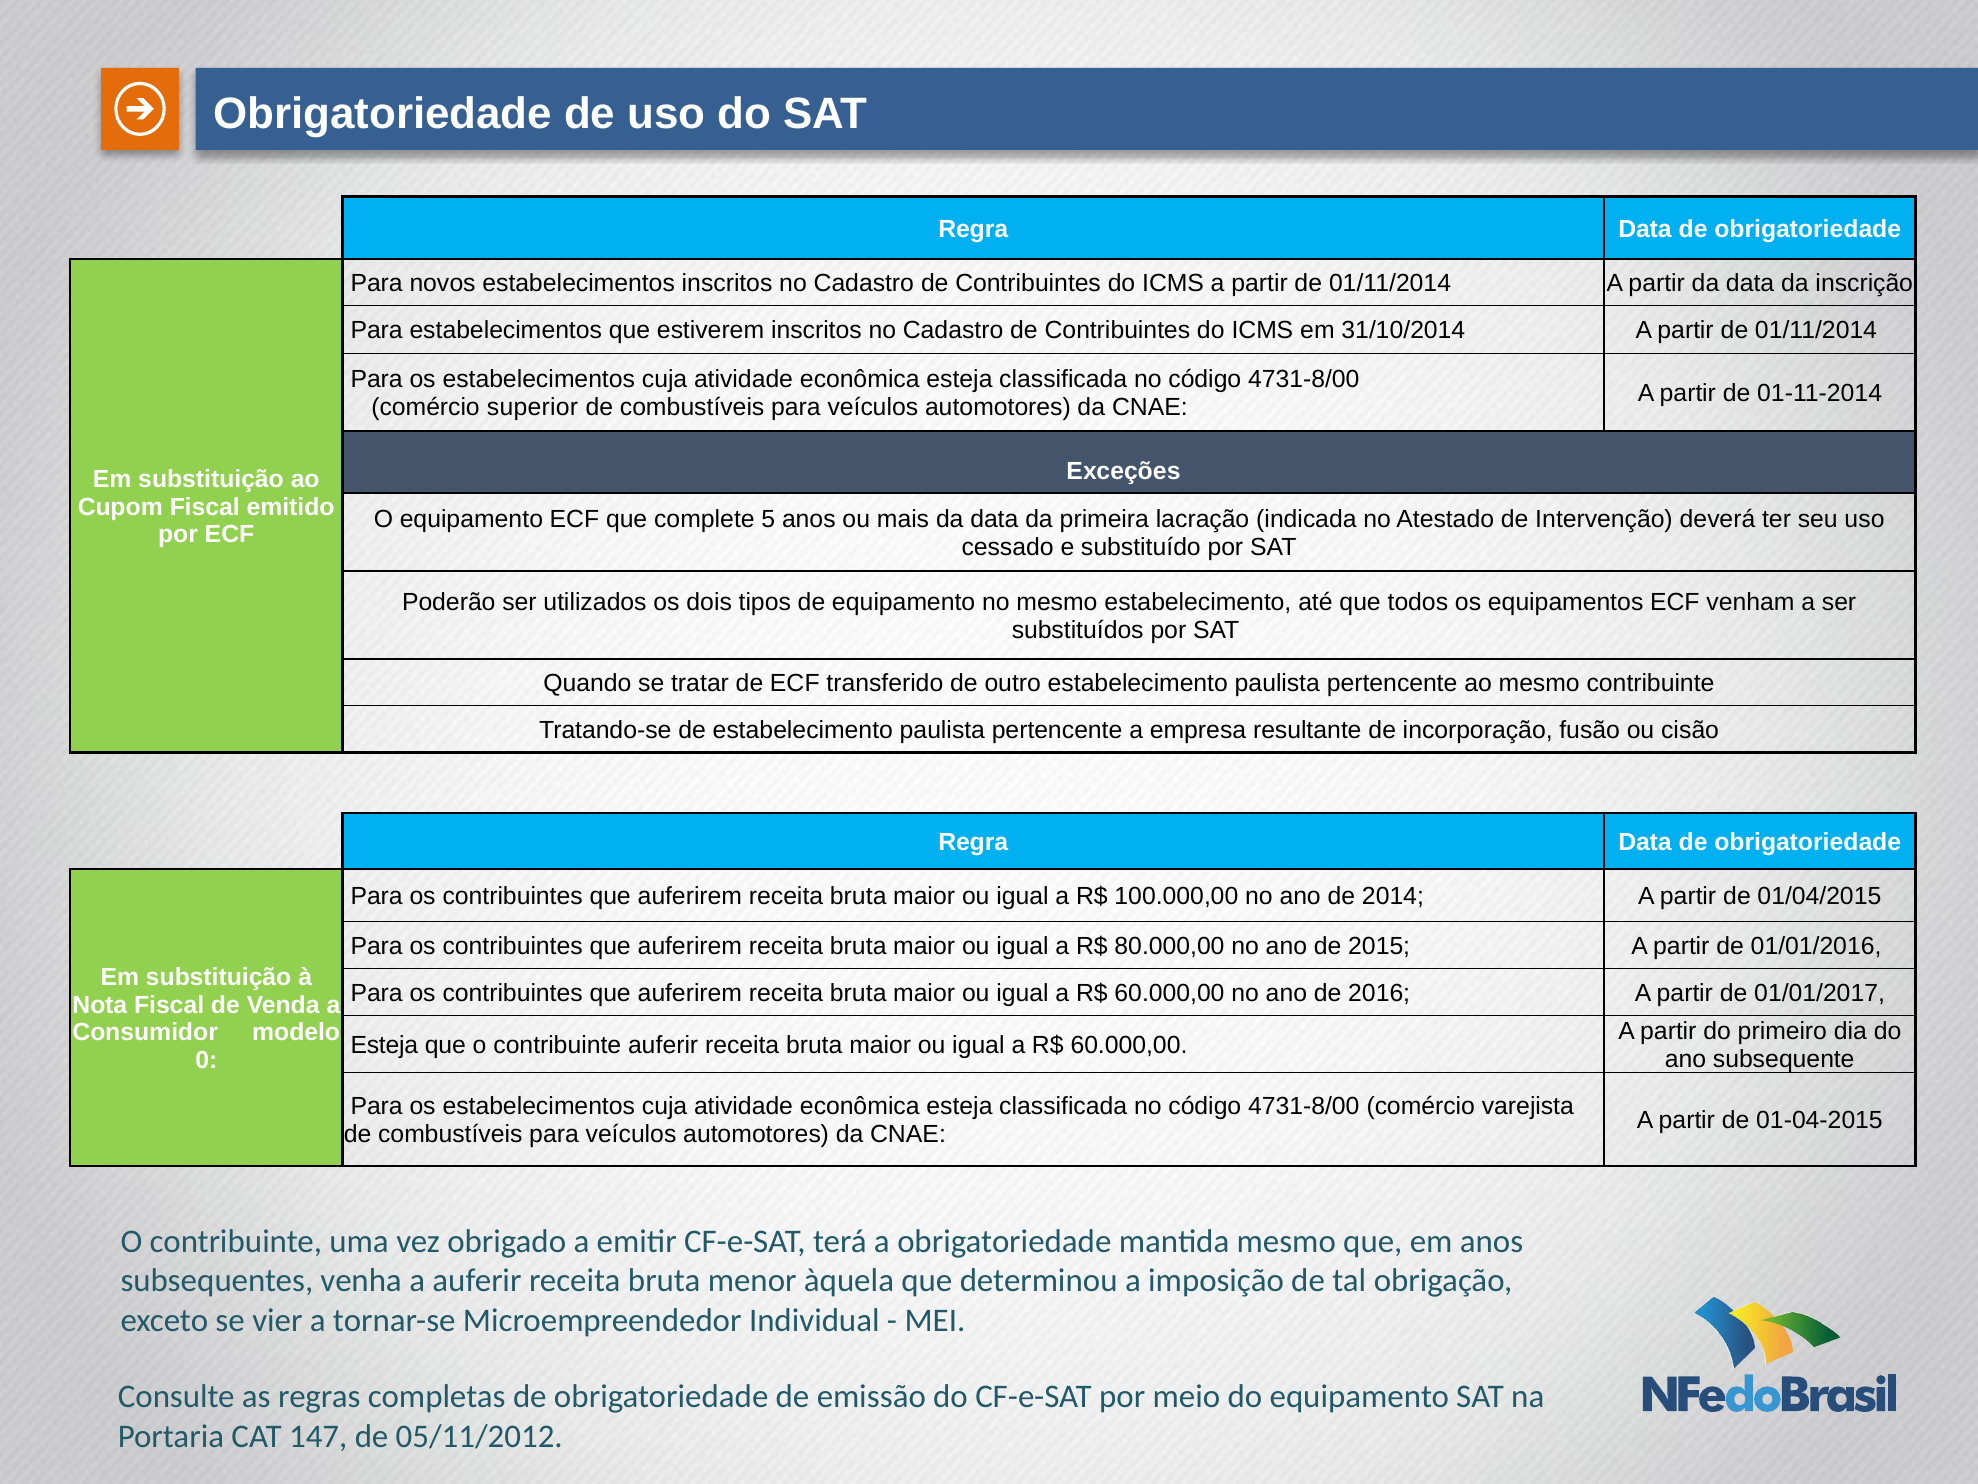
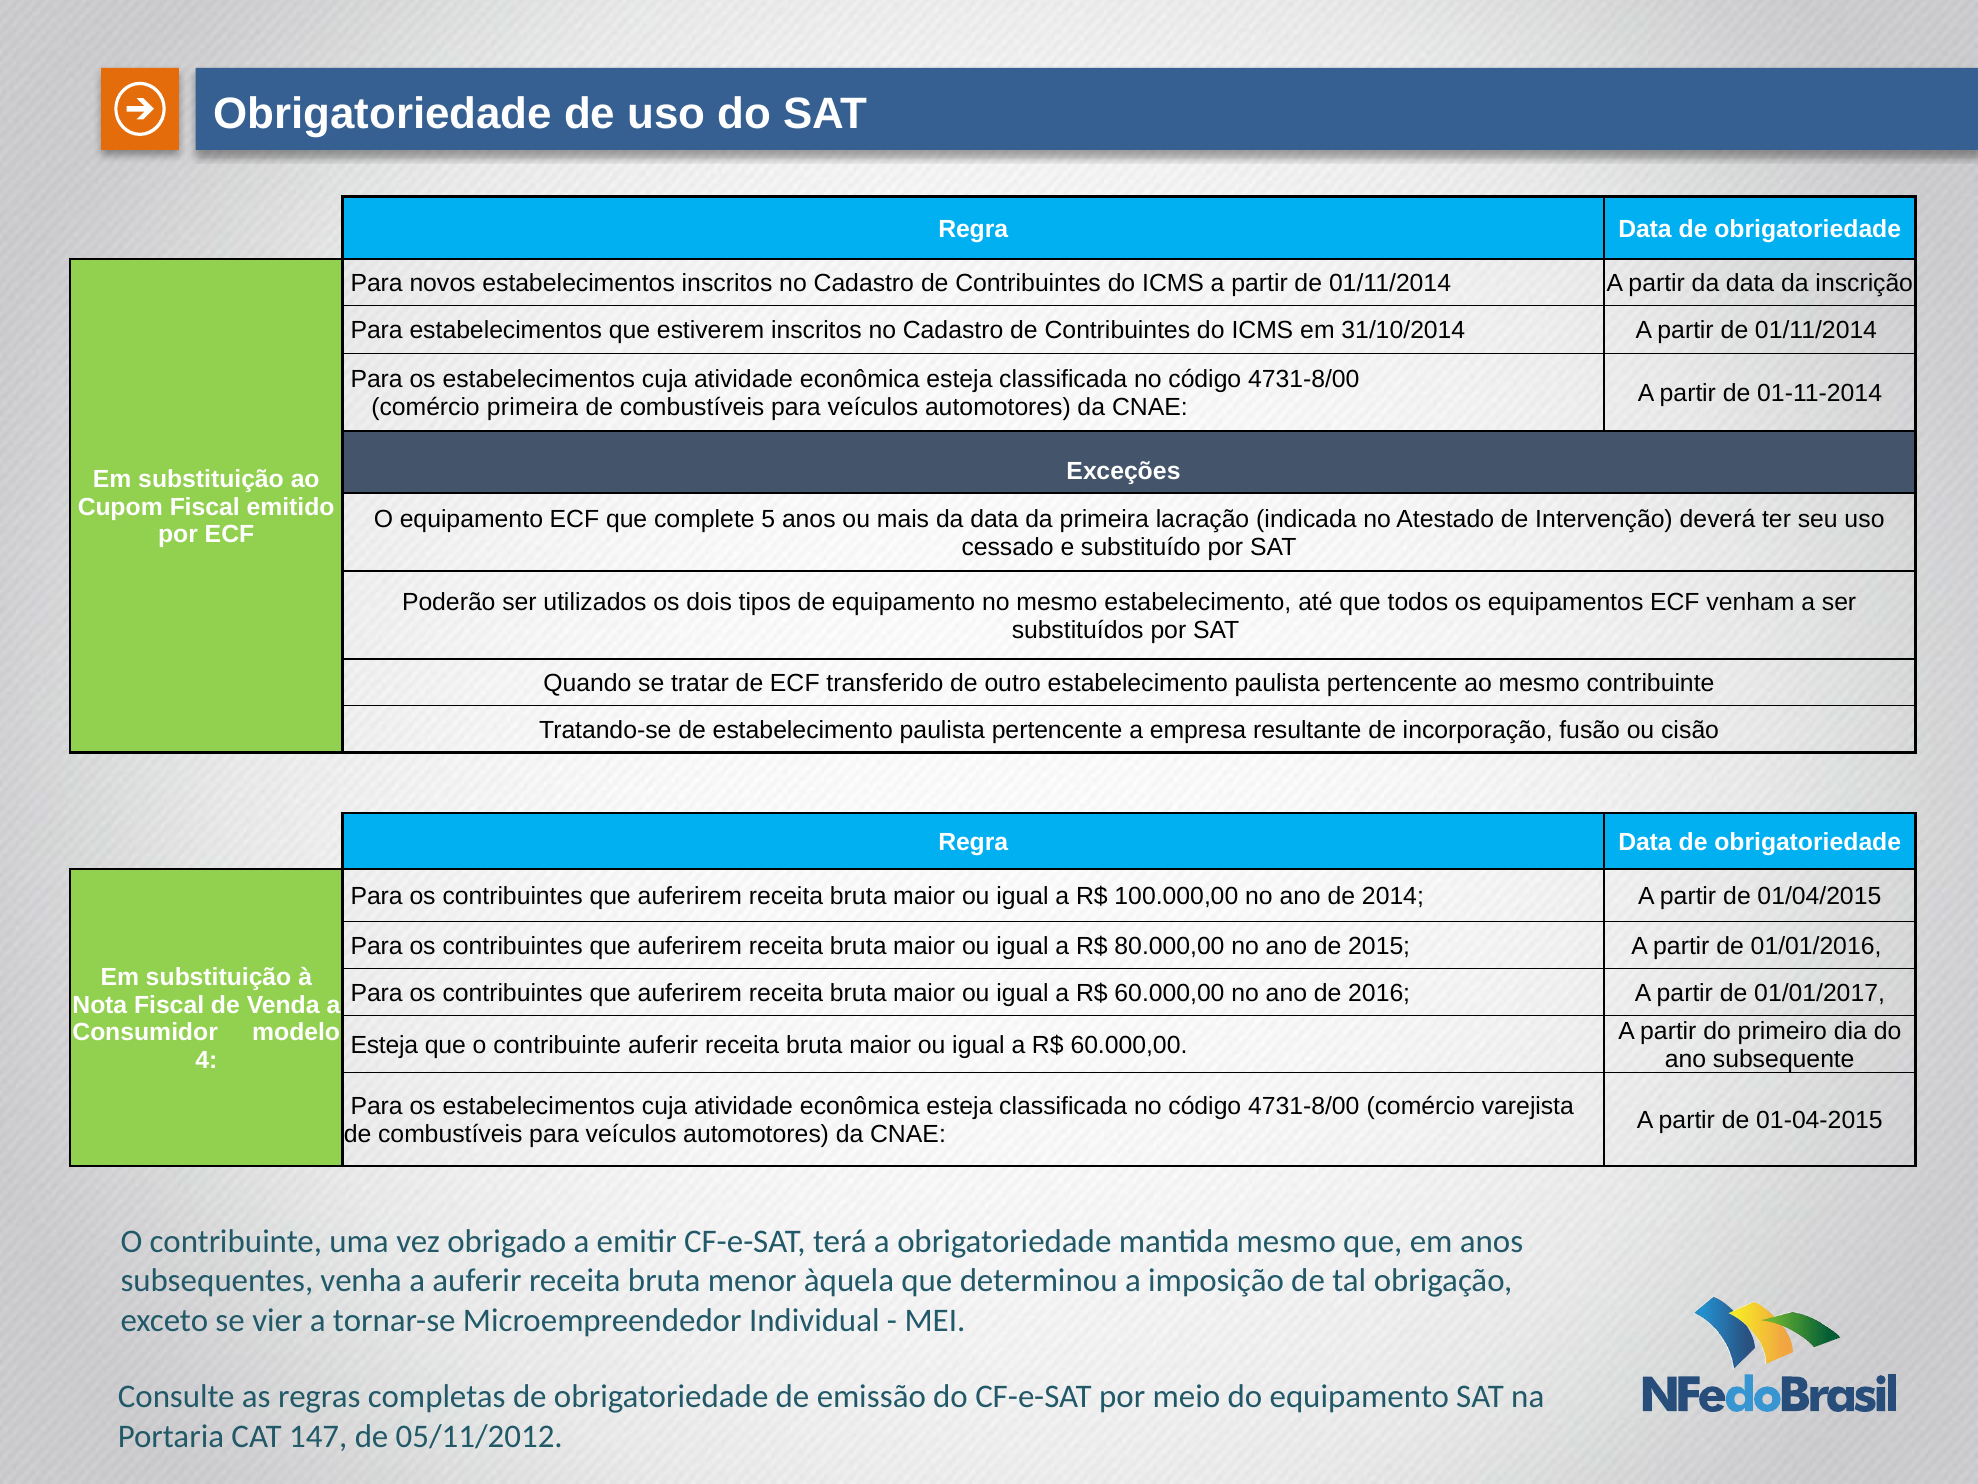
comércio superior: superior -> primeira (533, 407)
0: 0 -> 4 (206, 1060)
